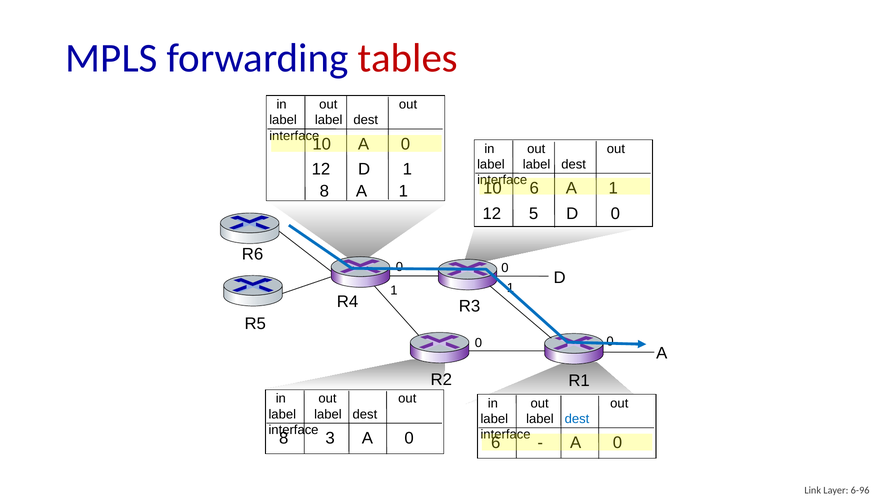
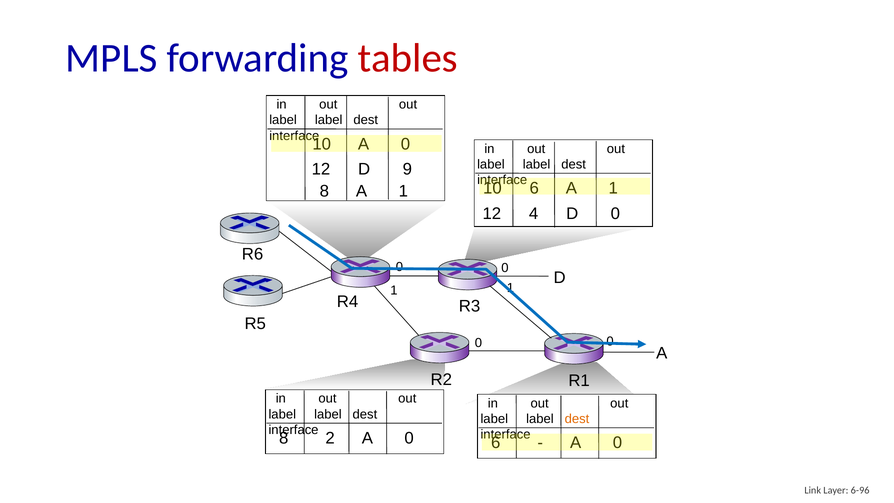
D 1: 1 -> 9 (407, 169)
5: 5 -> 4 (534, 214)
dest colour: blue -> orange (577, 419)
3: 3 -> 2 (330, 438)
